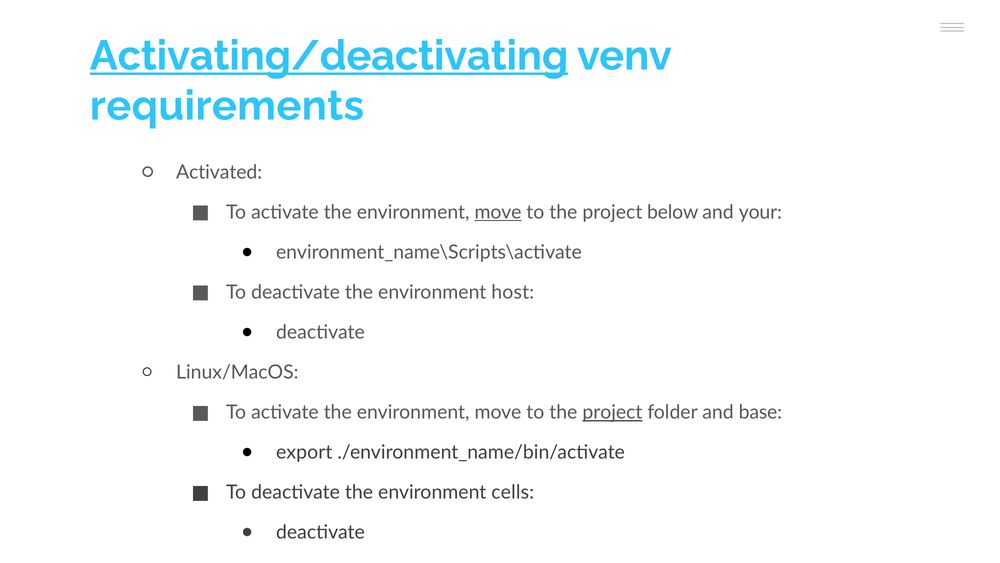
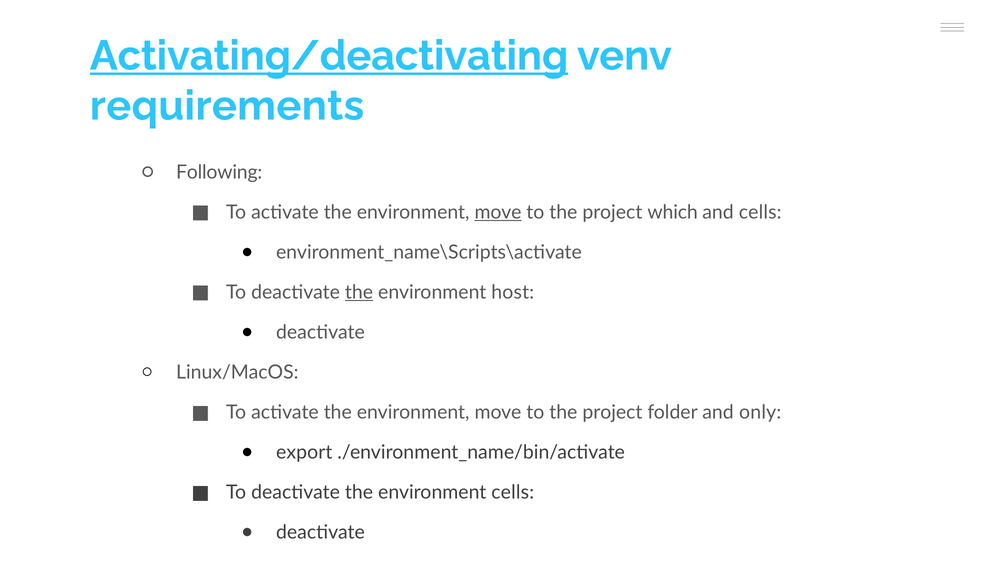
Activated: Activated -> Following (219, 172)
below: below -> which (673, 212)
and your: your -> cells (760, 212)
the underline: none -> present (359, 292)
project underline: present -> none (612, 412)
base: base -> only (760, 412)
